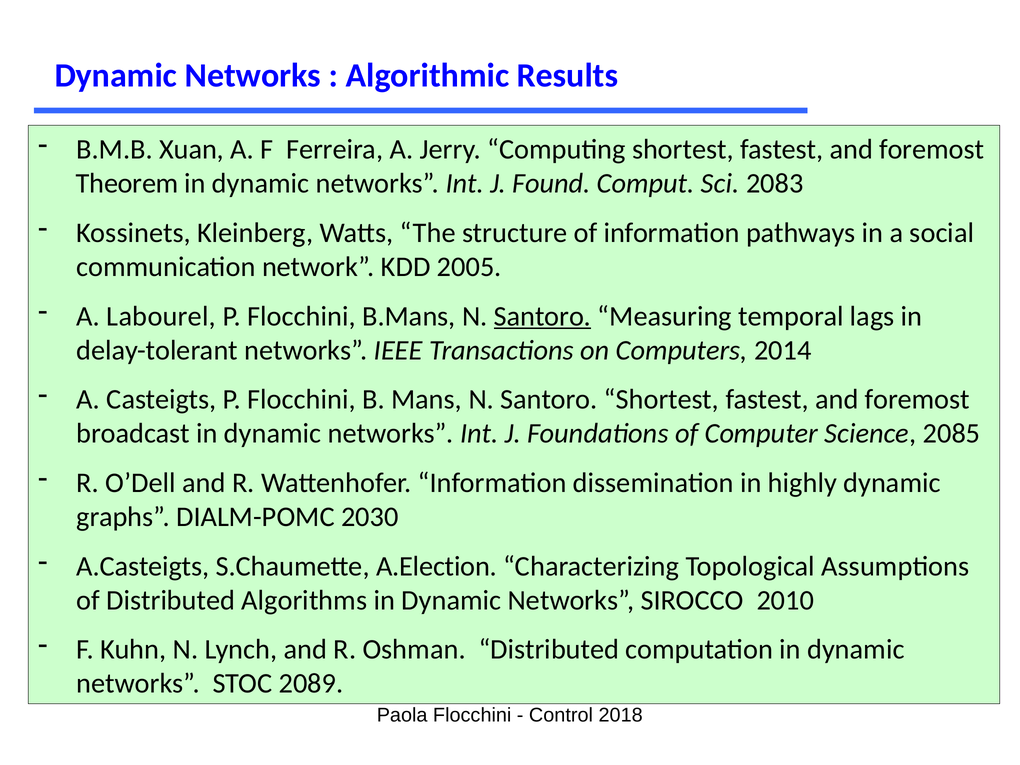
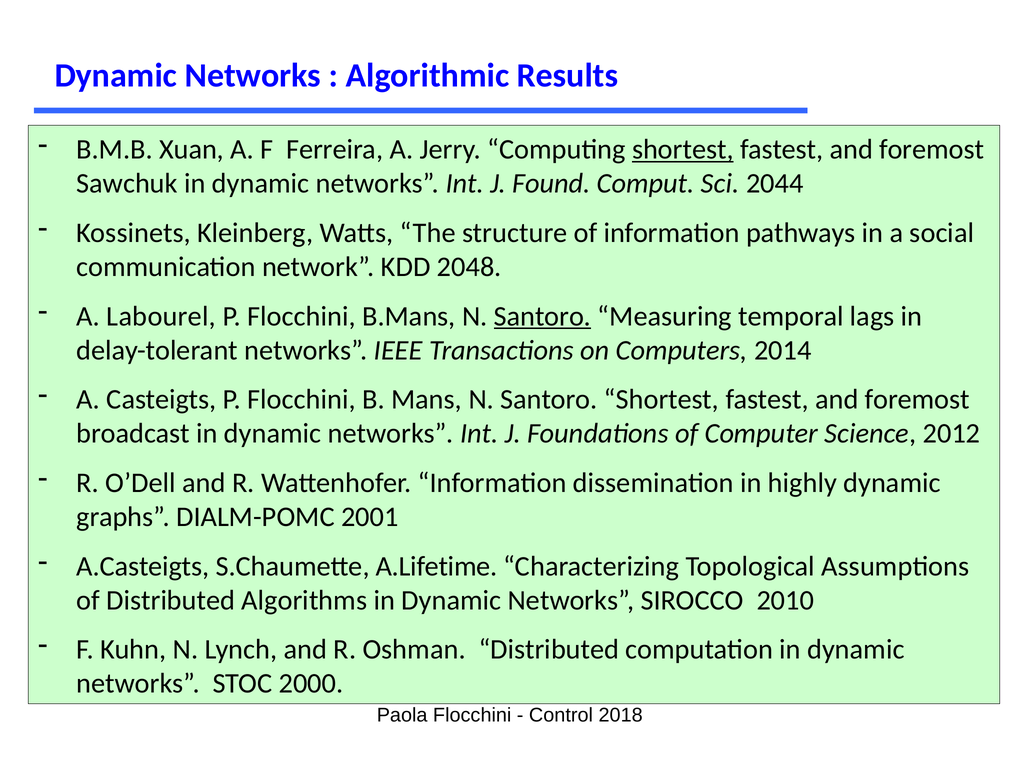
shortest underline: none -> present (683, 149)
Theorem: Theorem -> Sawchuk (127, 183)
2083: 2083 -> 2044 (775, 183)
2005: 2005 -> 2048 (469, 267)
2085: 2085 -> 2012 (952, 434)
2030: 2030 -> 2001 (370, 517)
A.Election: A.Election -> A.Lifetime (437, 566)
2089: 2089 -> 2000 (311, 684)
